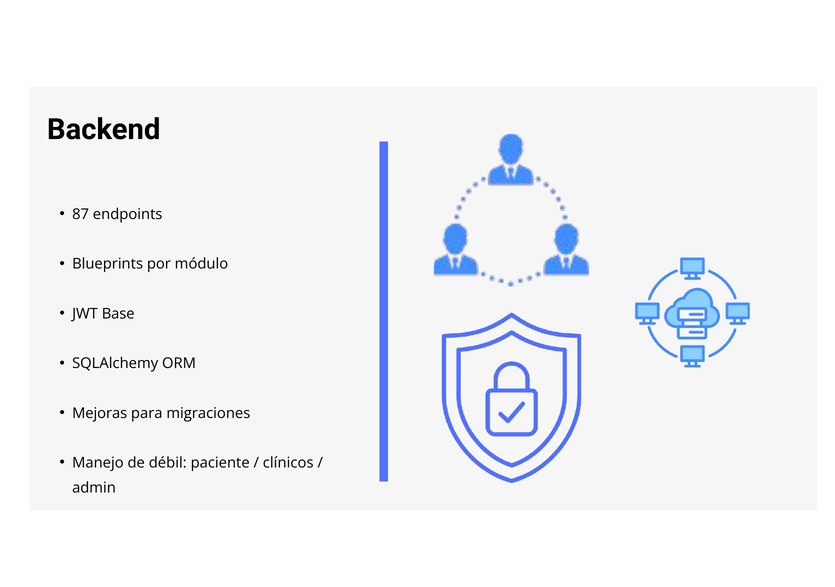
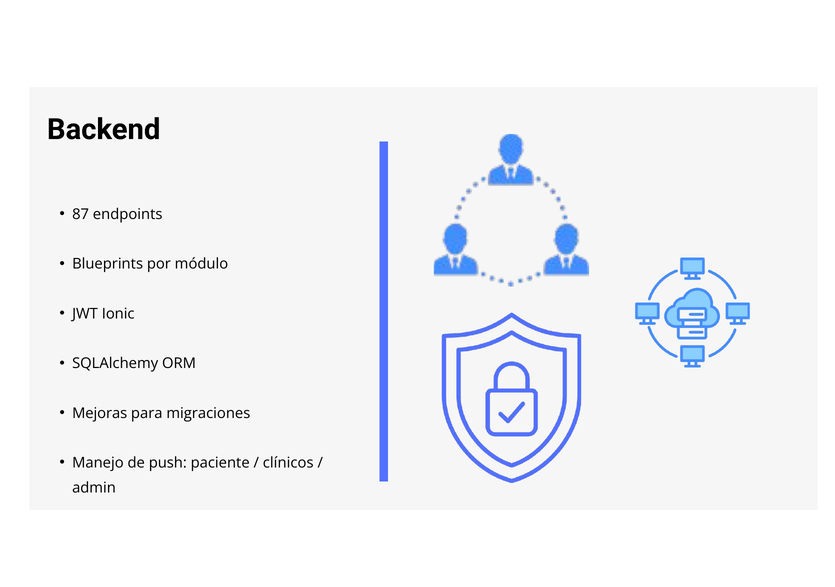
Base: Base -> Ionic (118, 314)
débil: débil -> push (168, 463)
